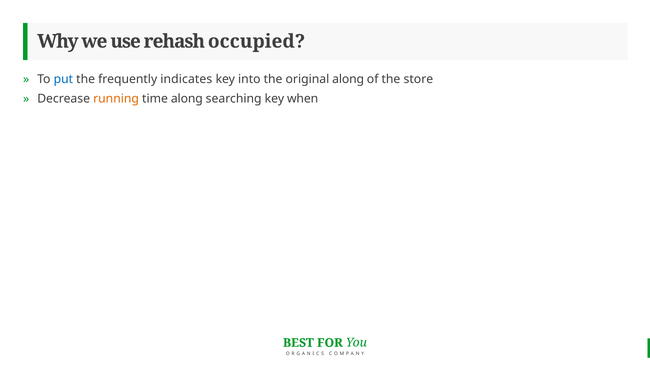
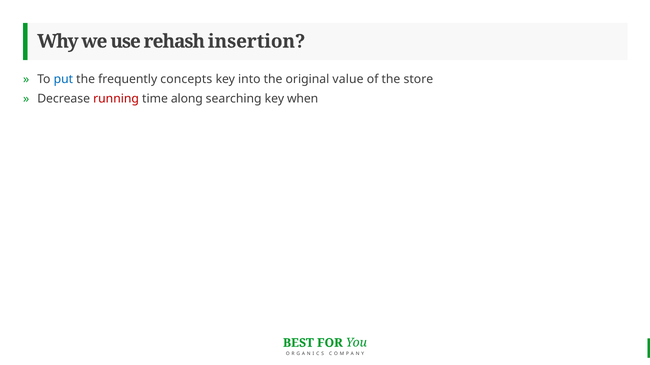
occupied: occupied -> insertion (257, 41)
indicates: indicates -> concepts (186, 79)
original along: along -> value (348, 79)
running colour: orange -> red (116, 99)
